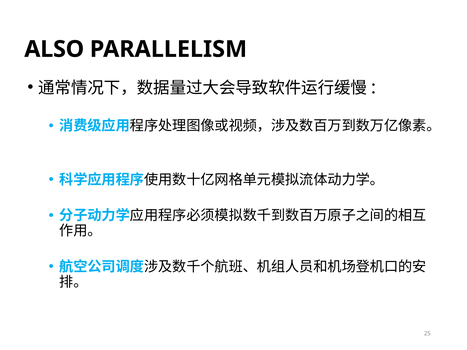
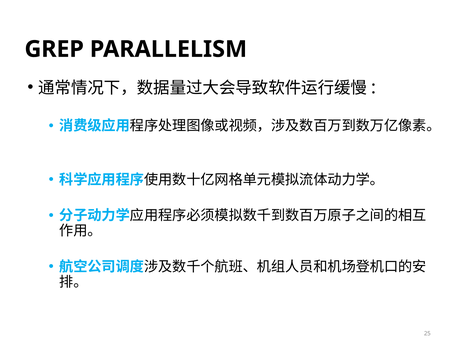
ALSO: ALSO -> GREP (54, 49)
